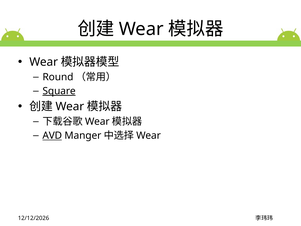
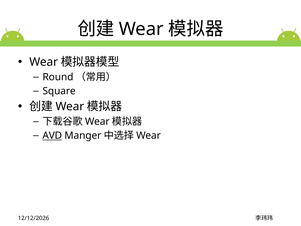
Square underline: present -> none (59, 91)
